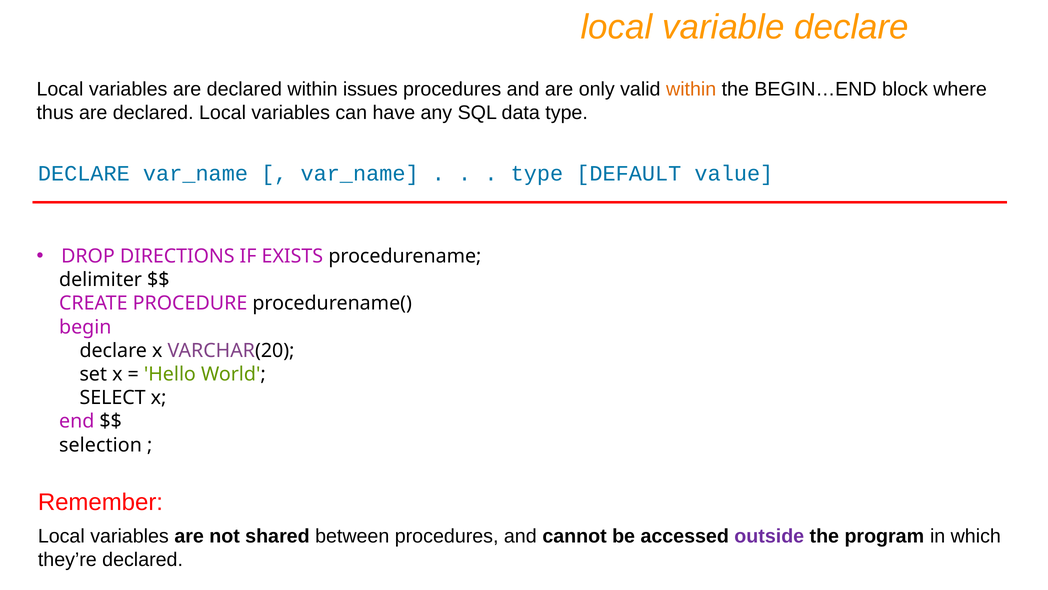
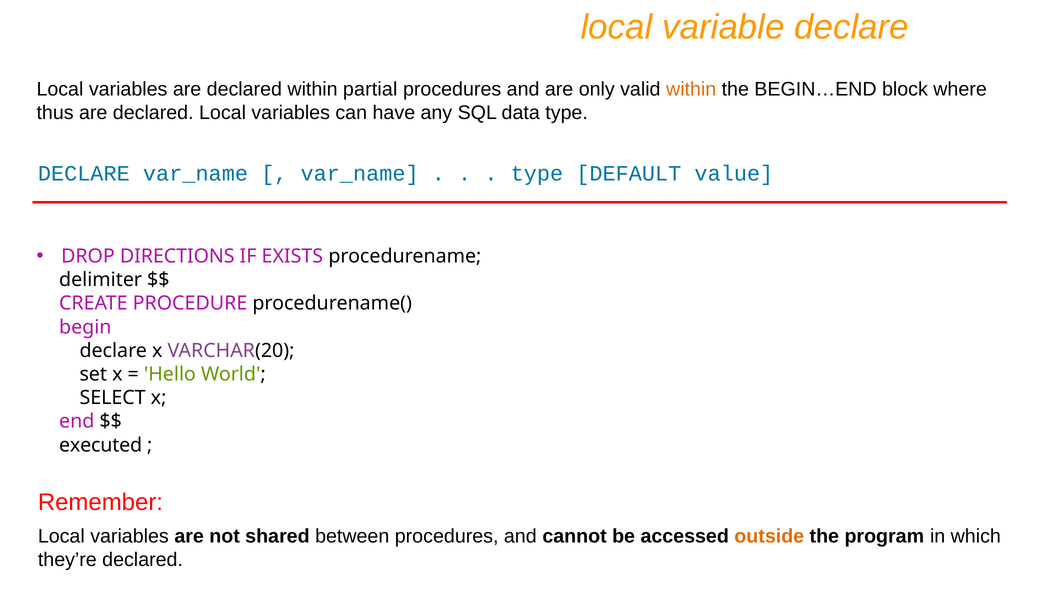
issues: issues -> partial (370, 89)
selection: selection -> executed (101, 445)
outside colour: purple -> orange (769, 536)
